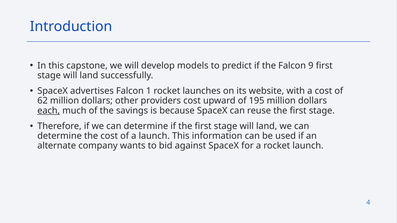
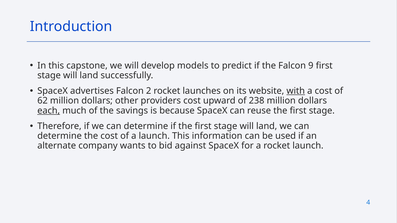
1: 1 -> 2 (149, 91)
with underline: none -> present (296, 91)
195: 195 -> 238 (257, 101)
